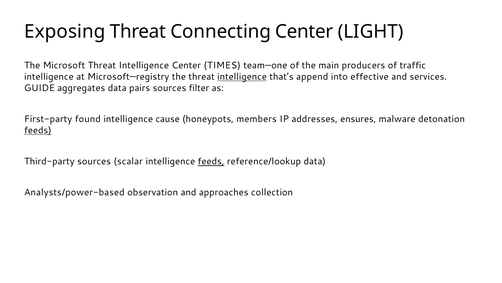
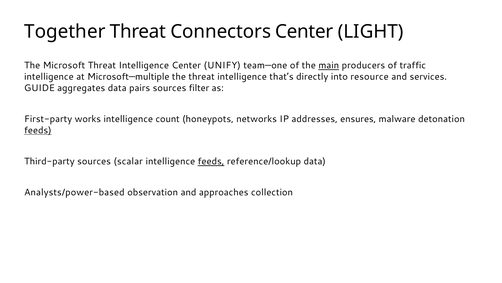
Exposing: Exposing -> Together (65, 31)
Connecting: Connecting -> Connectors (221, 31)
TIMES: TIMES -> UNIFY (222, 65)
main underline: none -> present (329, 65)
Microsoft—registry: Microsoft—registry -> Microsoft—multiple (128, 77)
intelligence underline: present -> none (242, 77)
append: append -> directly (312, 77)
effective: effective -> resource (370, 77)
found: found -> works (88, 119)
cause: cause -> count (168, 119)
members: members -> networks (257, 119)
